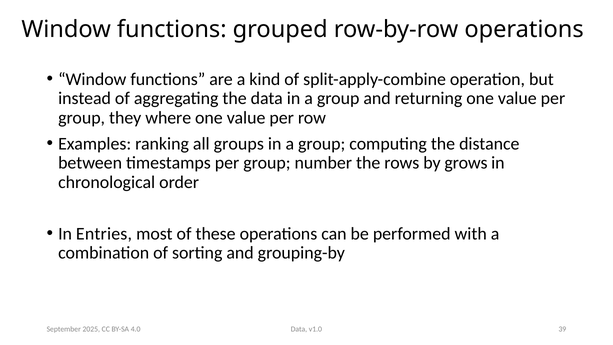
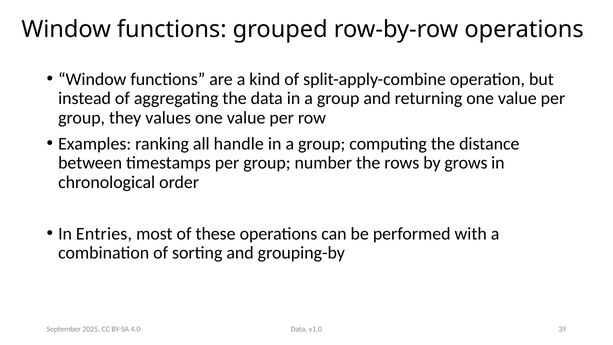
where: where -> values (168, 118)
groups: groups -> handle (239, 144)
